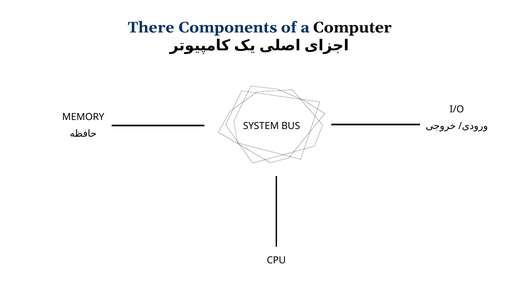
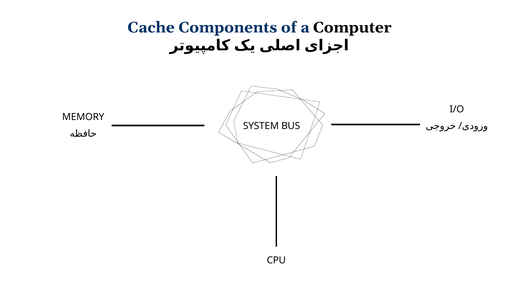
There: There -> Cache (151, 27)
